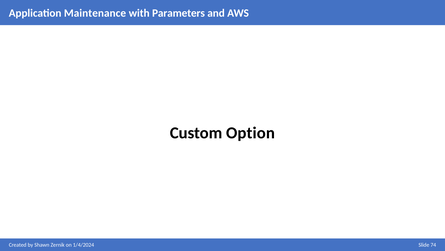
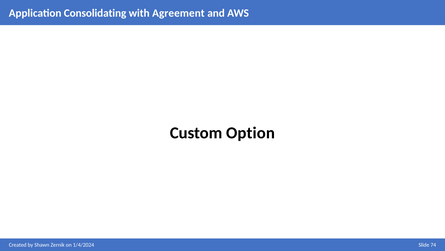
Maintenance: Maintenance -> Consolidating (95, 13)
Parameters: Parameters -> Agreement (178, 13)
